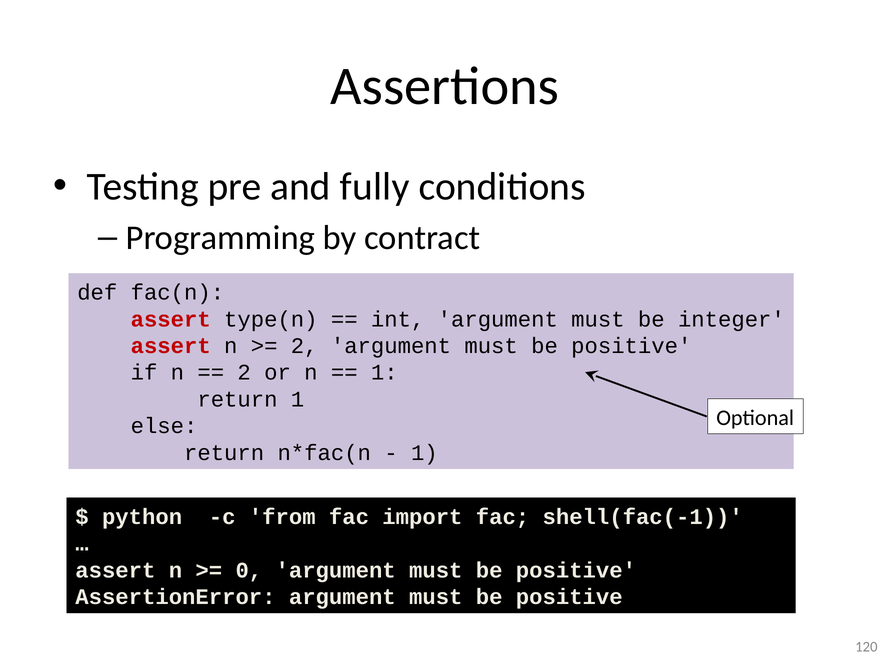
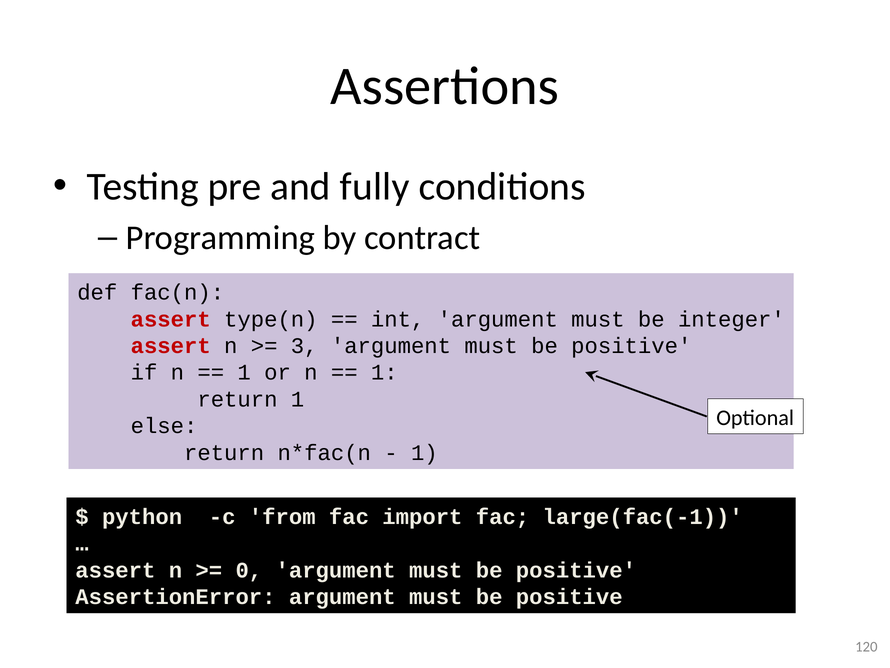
2: 2 -> 3 (304, 346)
2: 2 -> 1 (244, 372)
shell(fac(-1: shell(fac(-1 -> large(fac(-1 (643, 517)
